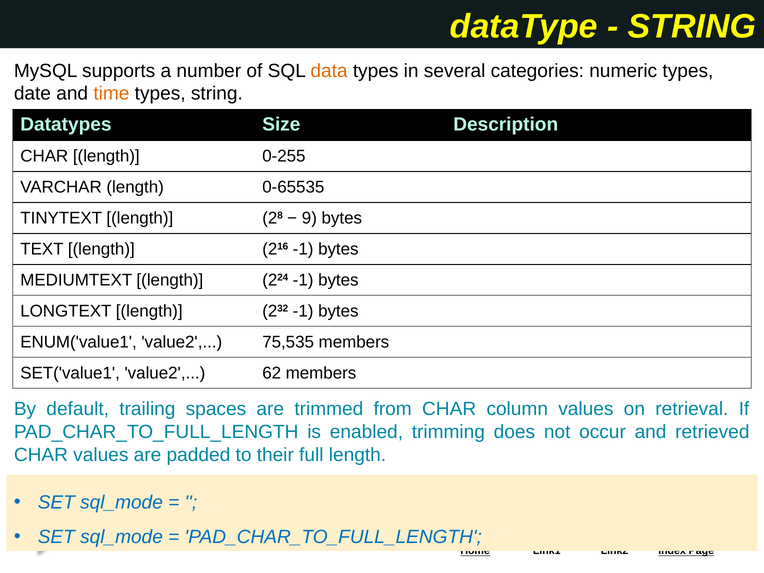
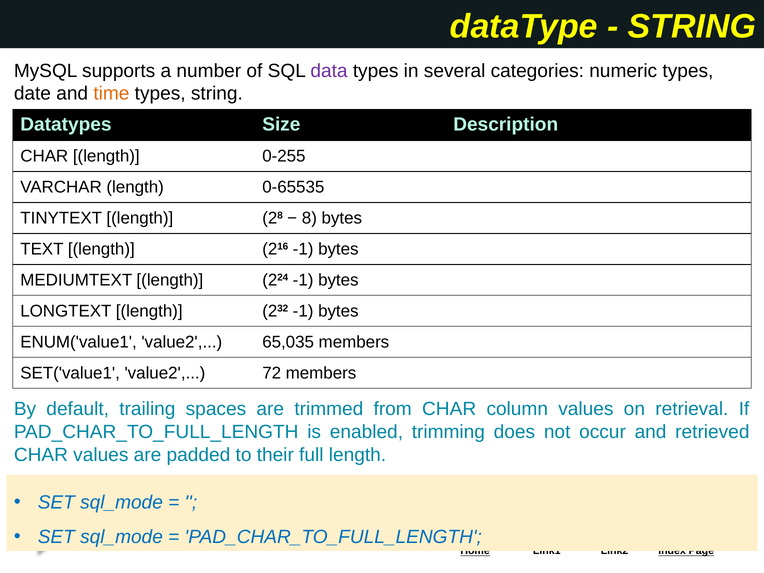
data colour: orange -> purple (329, 71)
9: 9 -> 8 (309, 218)
75,535: 75,535 -> 65,035 (288, 342)
62: 62 -> 72 (272, 373)
